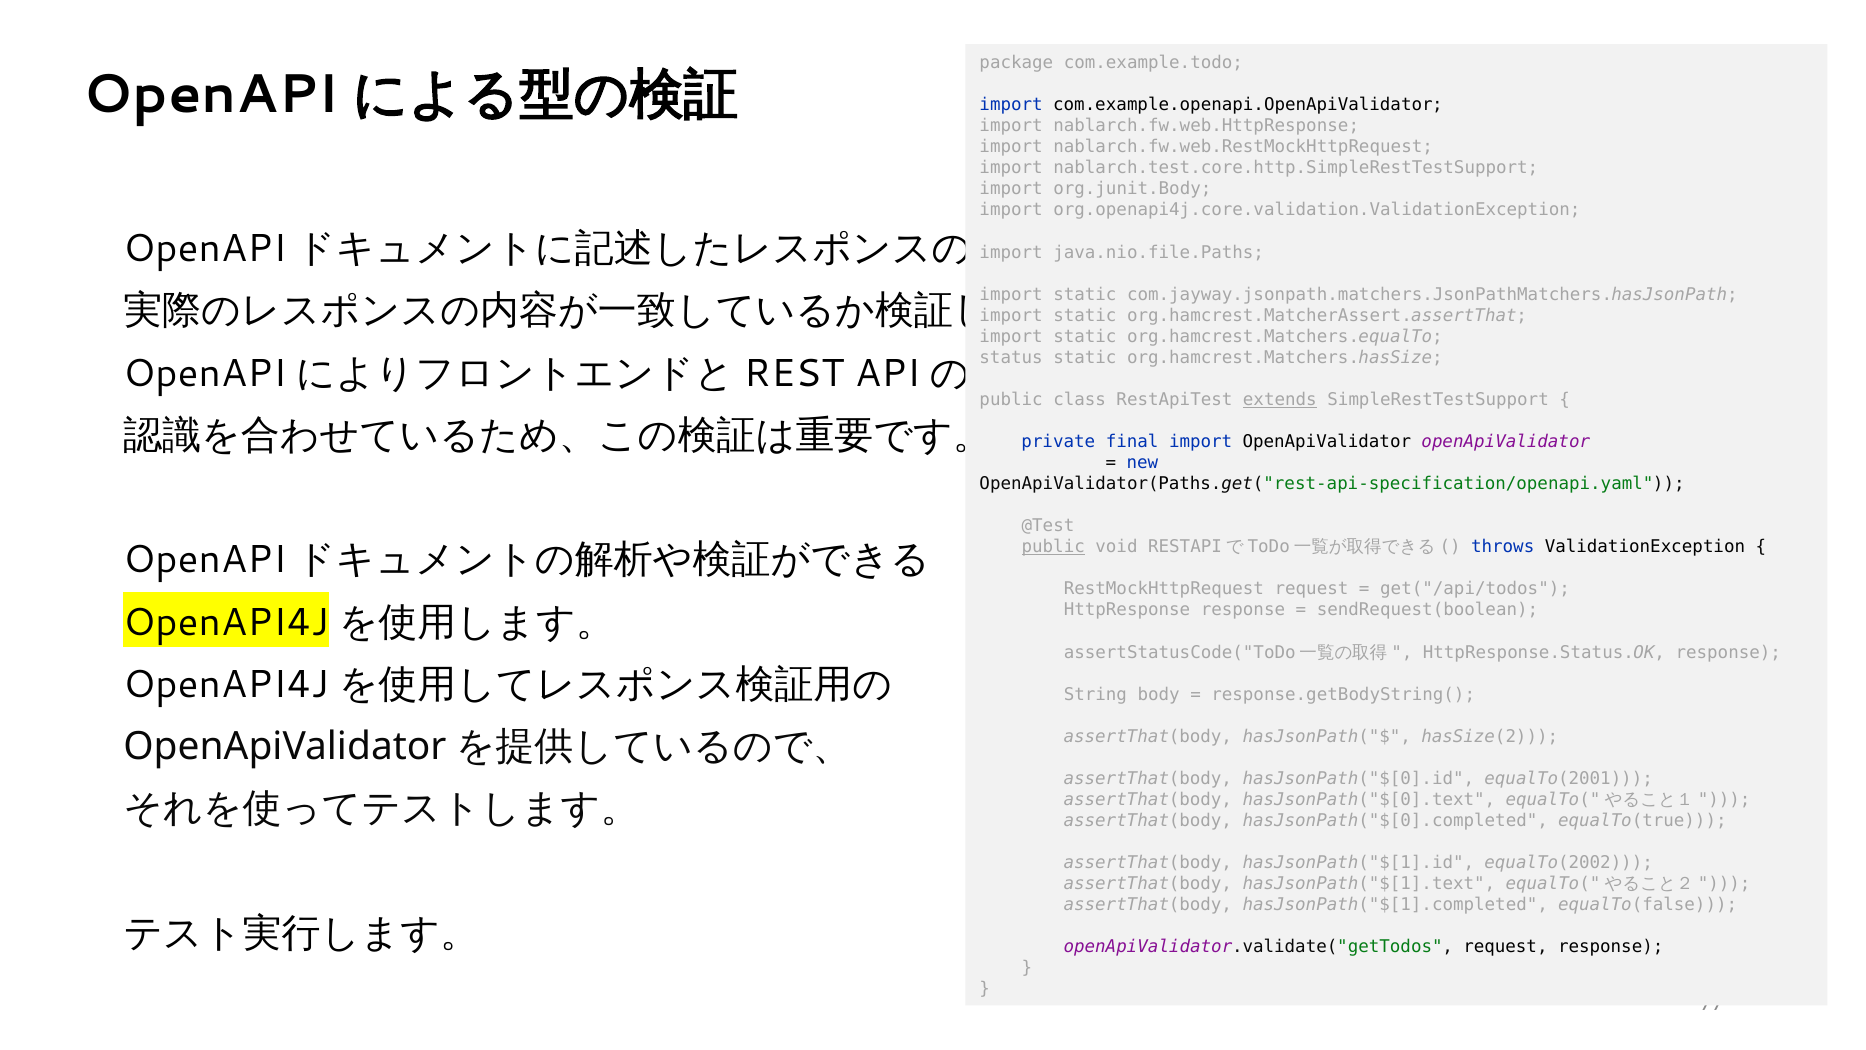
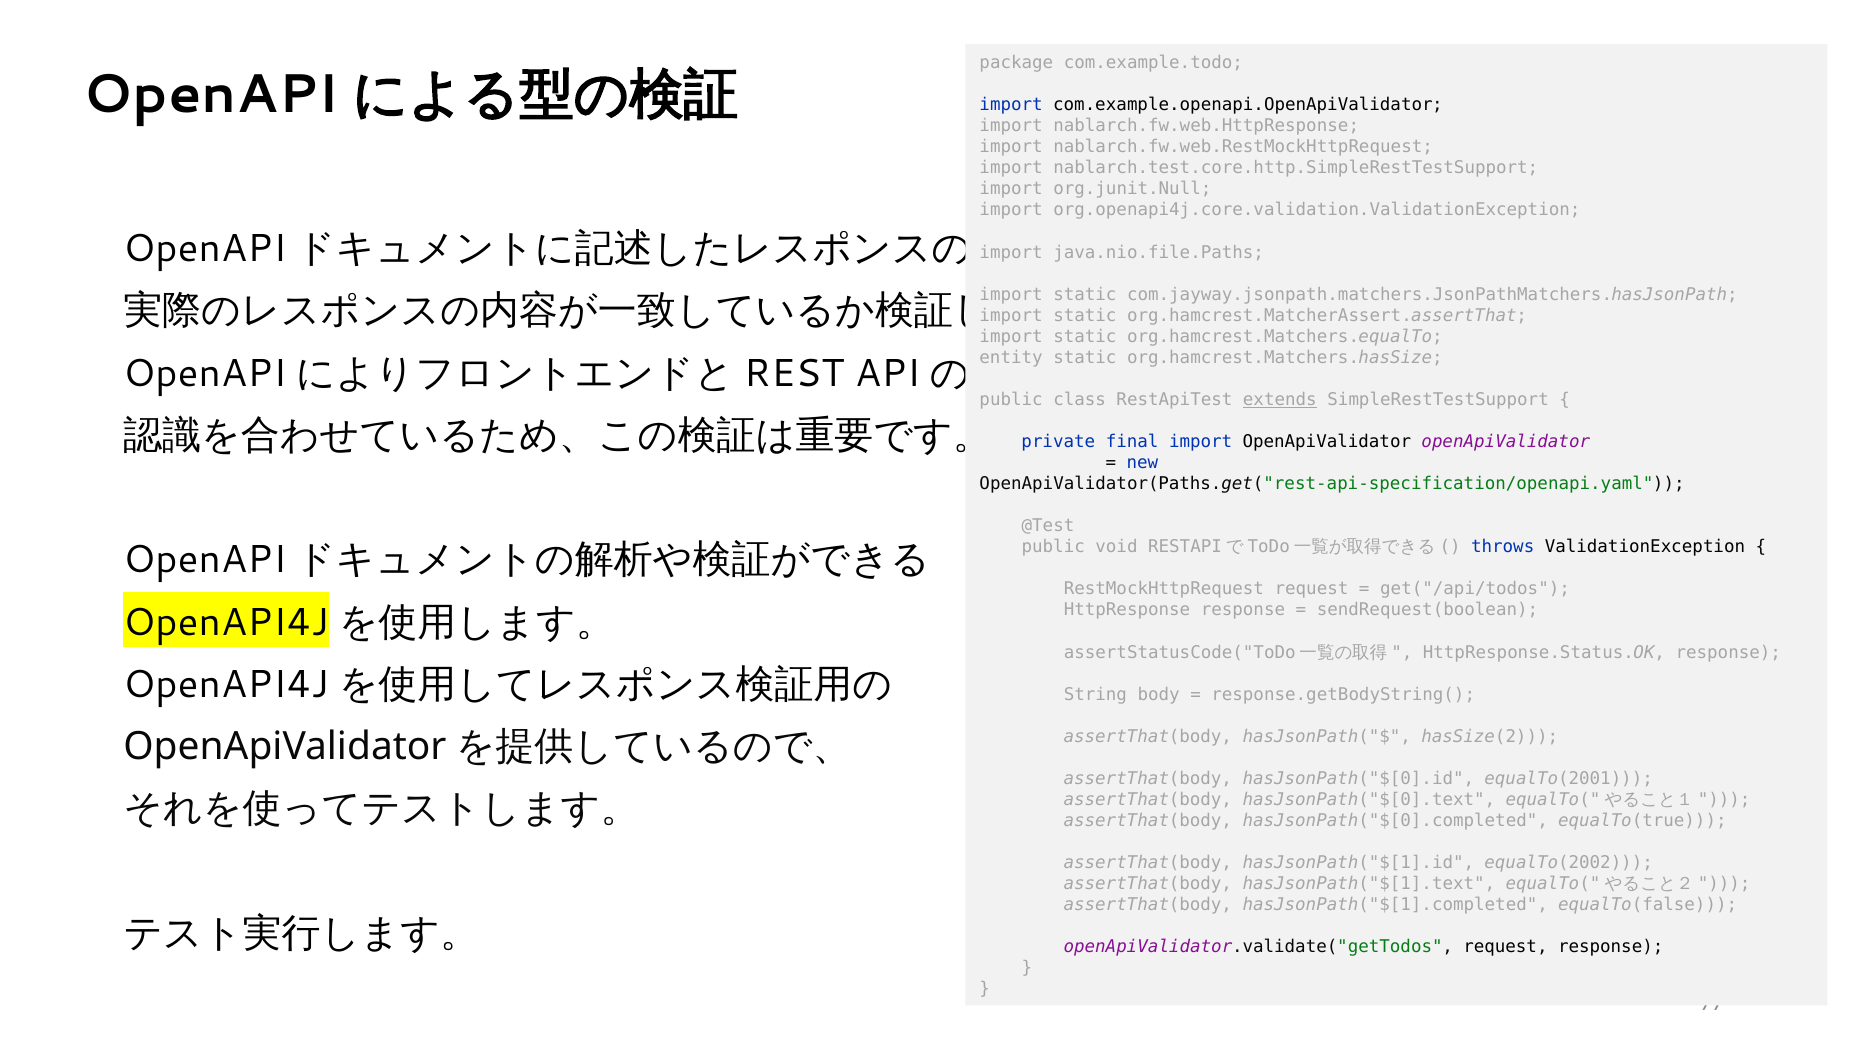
org.junit.Body: org.junit.Body -> org.junit.Null (1132, 189)
status: status -> entity (1011, 357)
public underline: present -> none (1053, 547)
